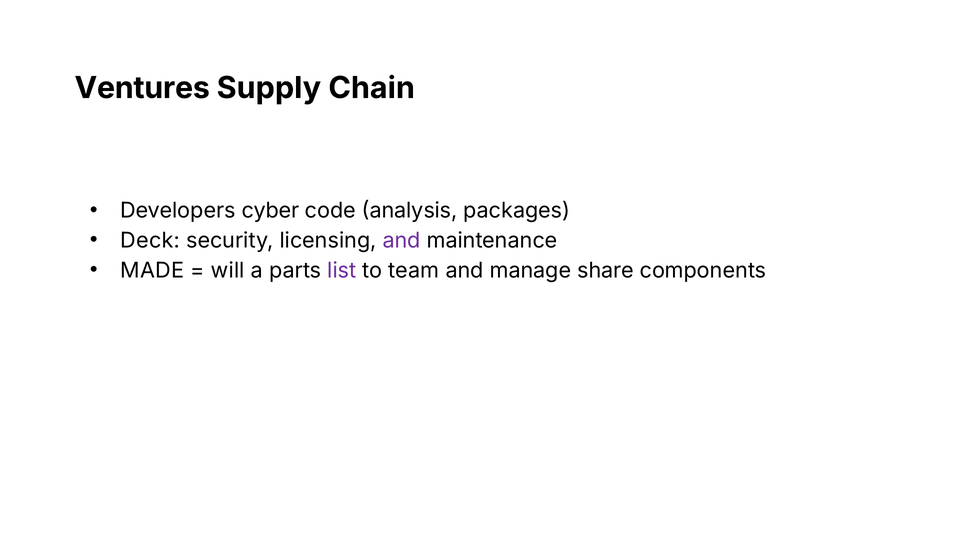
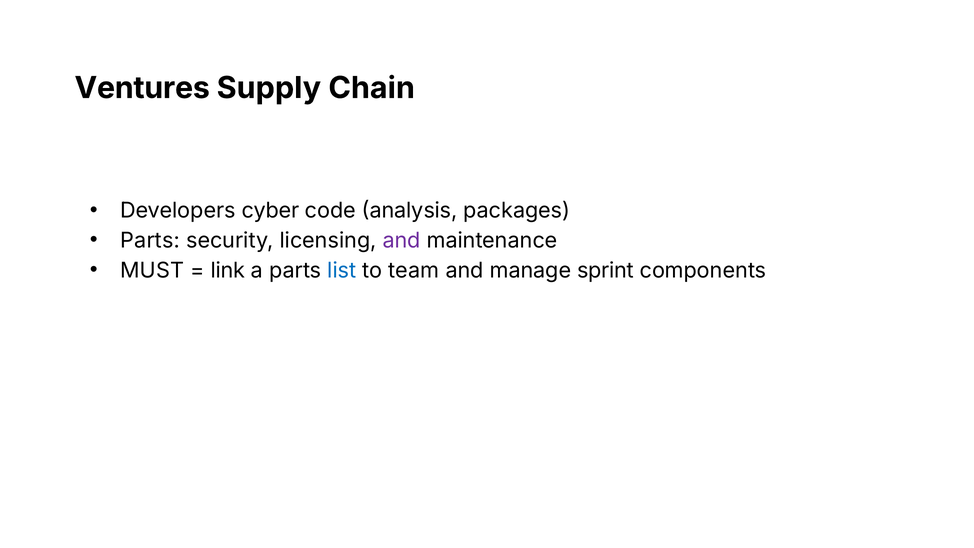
Deck: Deck -> Parts (150, 241)
MADE: MADE -> MUST (152, 270)
will: will -> link (228, 270)
list colour: purple -> blue (342, 270)
share: share -> sprint (606, 270)
